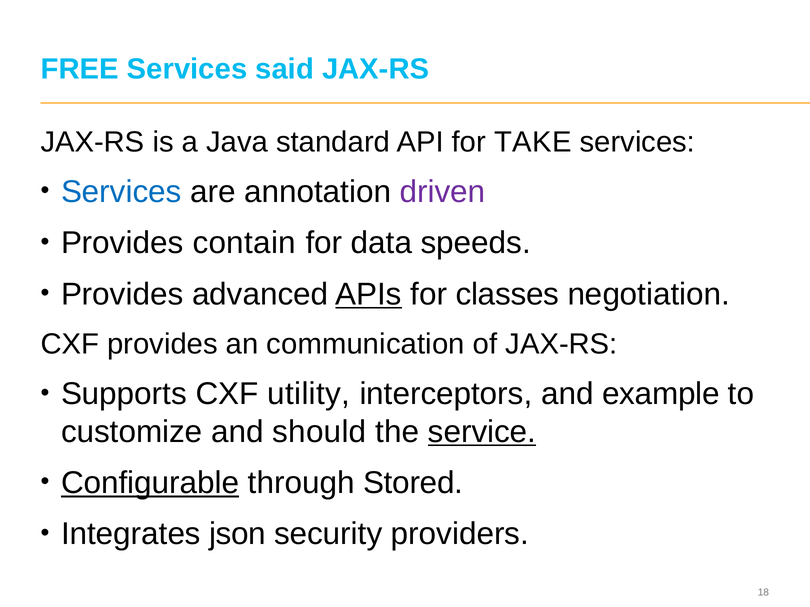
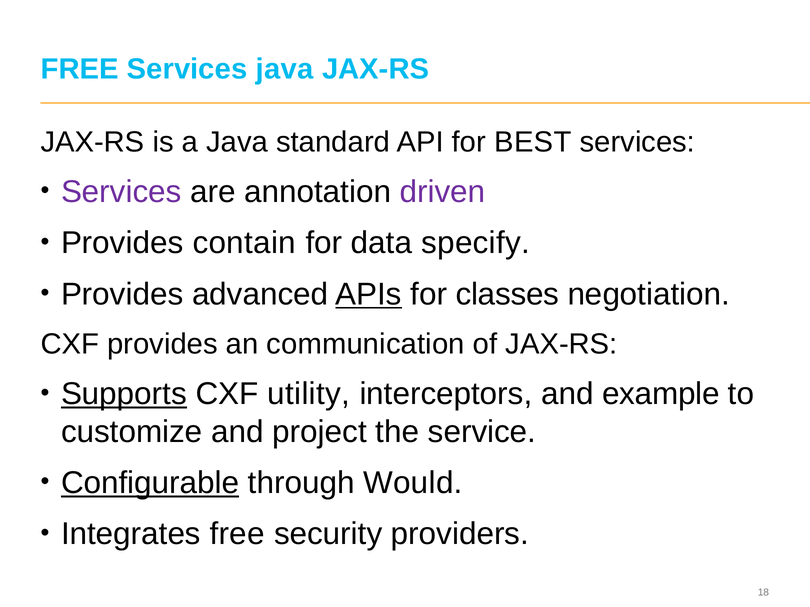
Services said: said -> java (285, 69)
TAKE: TAKE -> BEST (533, 142)
Services colour: blue -> purple (121, 192)
speeds: speeds -> specify (476, 243)
Supports underline: none -> present (124, 394)
should: should -> project (320, 432)
service underline: present -> none (482, 432)
Stored: Stored -> Would (413, 483)
Integrates json: json -> free (237, 535)
